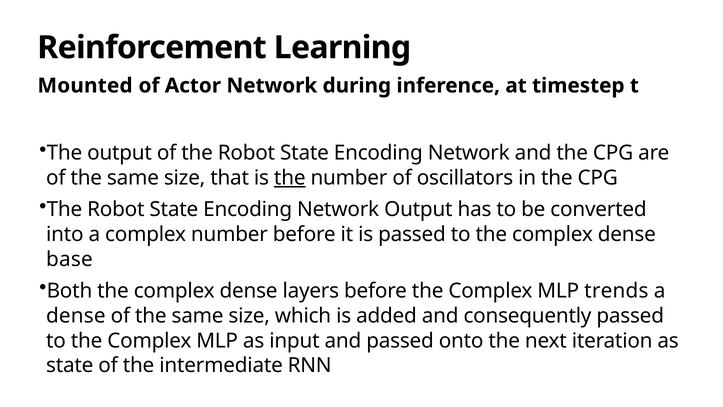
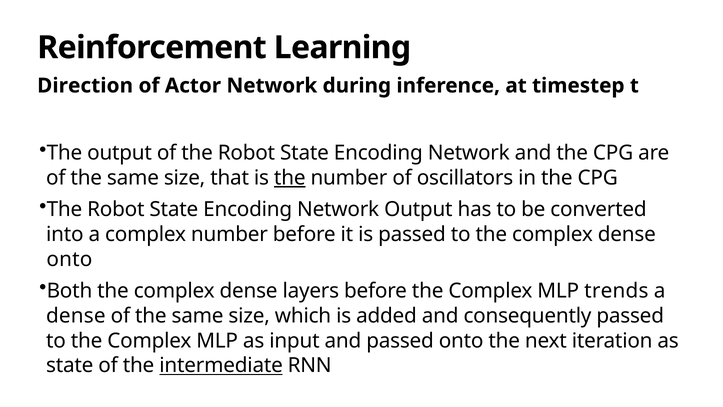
Mounted: Mounted -> Direction (85, 86)
base: base -> onto (69, 259)
intermediate underline: none -> present (221, 365)
